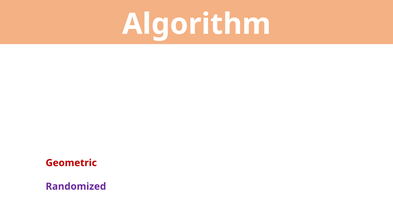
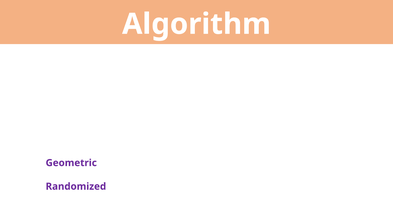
Geometric colour: red -> purple (71, 163)
